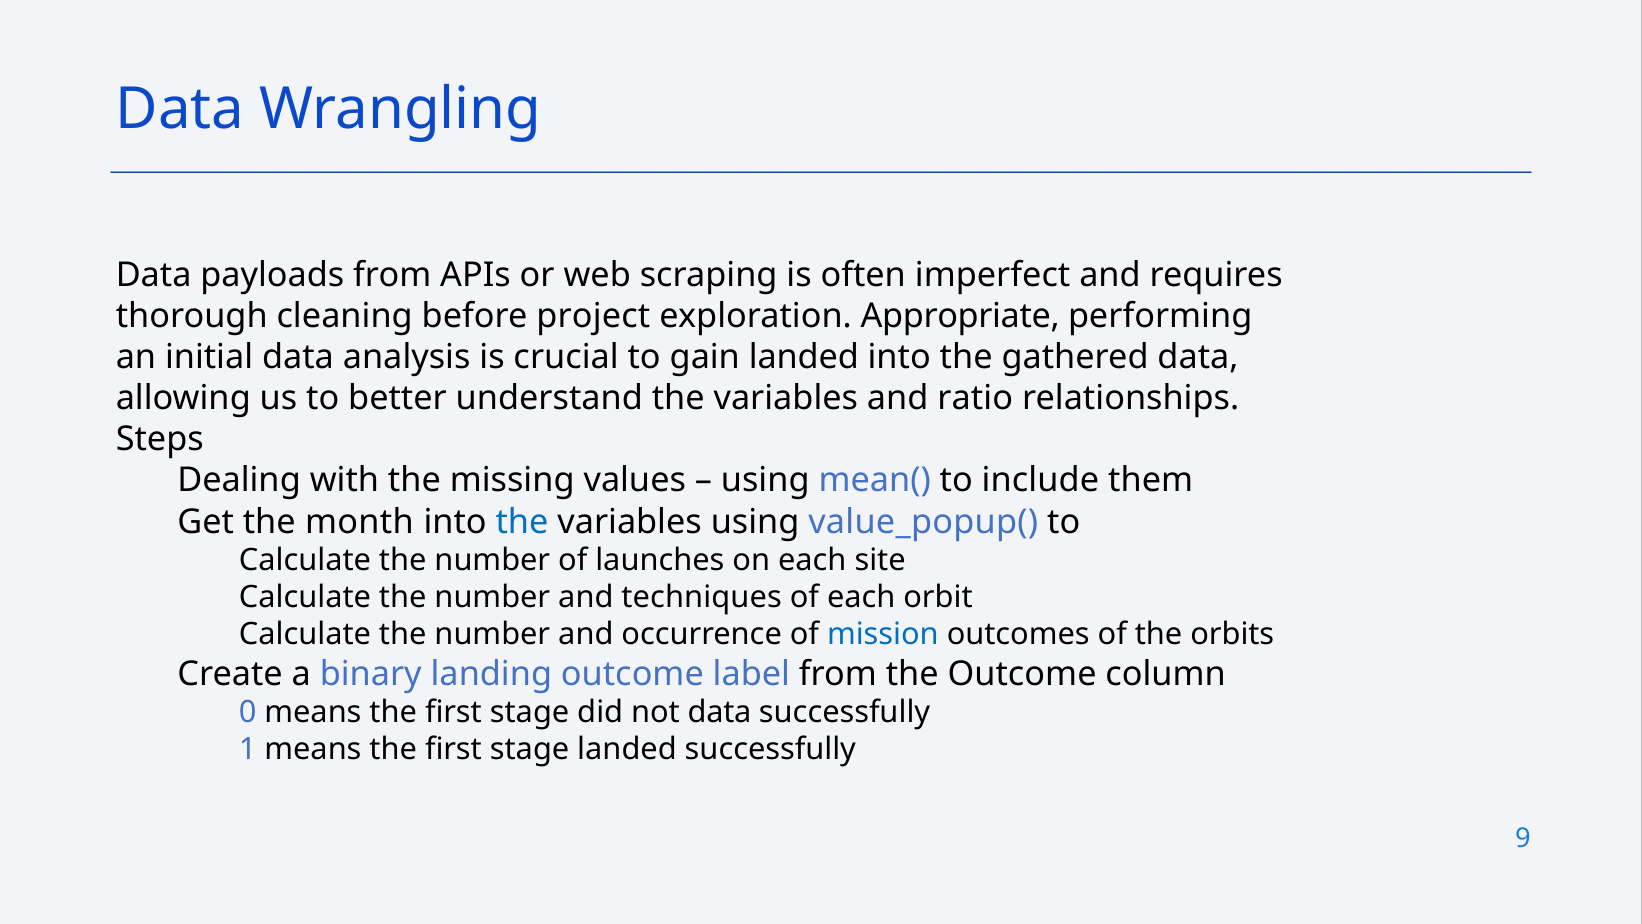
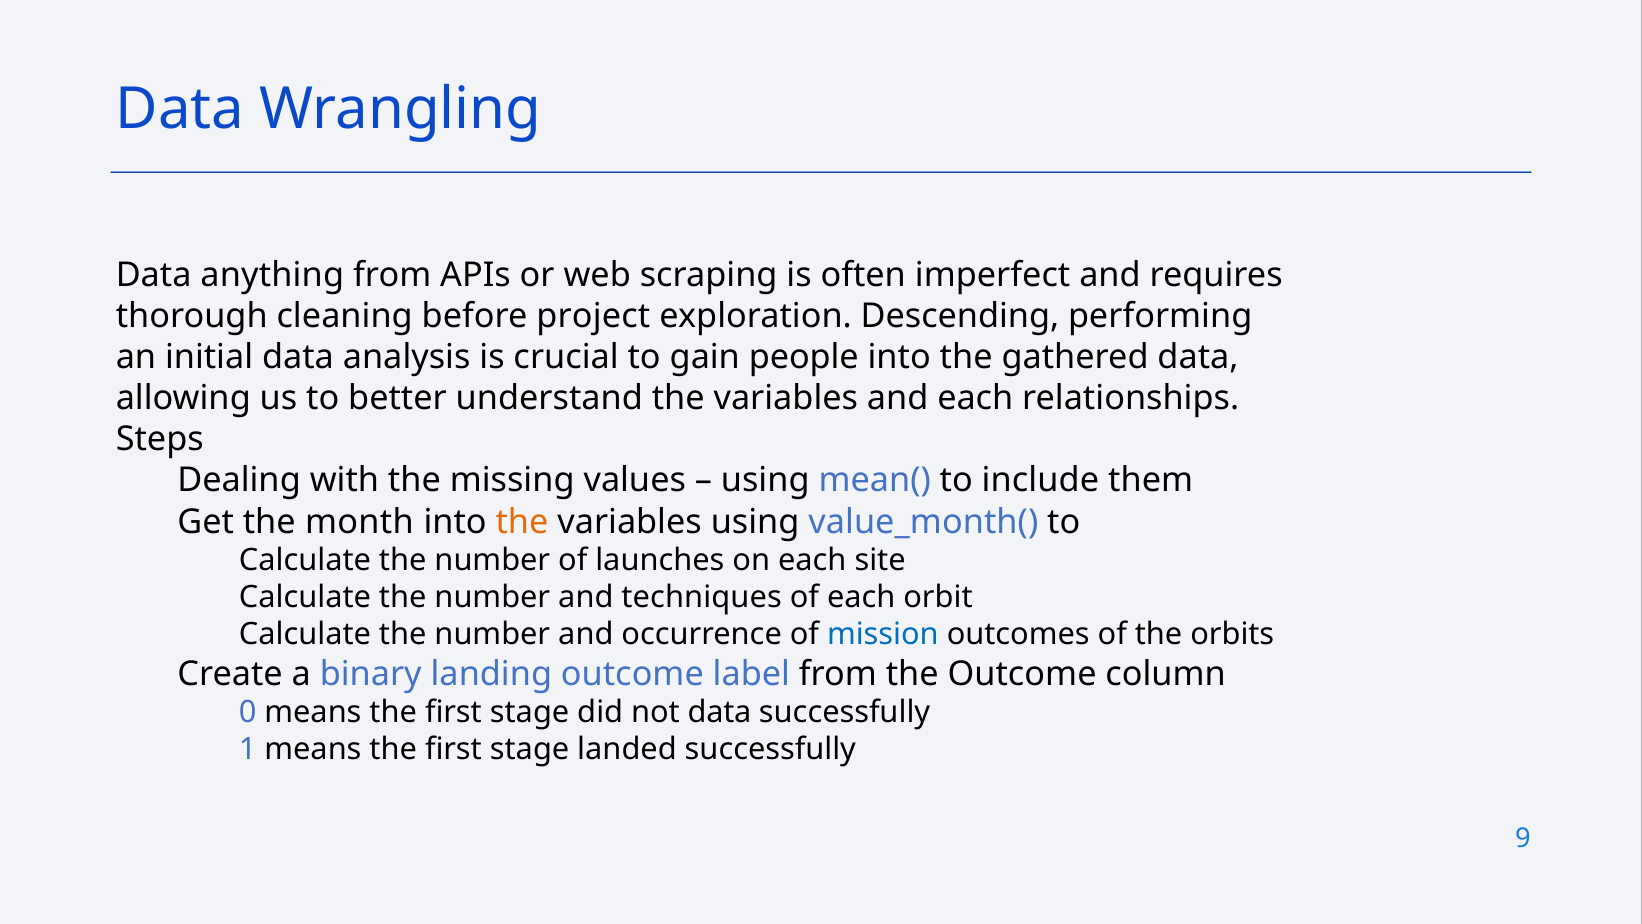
payloads: payloads -> anything (272, 275)
Appropriate: Appropriate -> Descending (960, 316)
gain landed: landed -> people (804, 357)
and ratio: ratio -> each (975, 398)
the colour: blue -> orange (522, 522)
value_popup(: value_popup( -> value_month( (923, 522)
